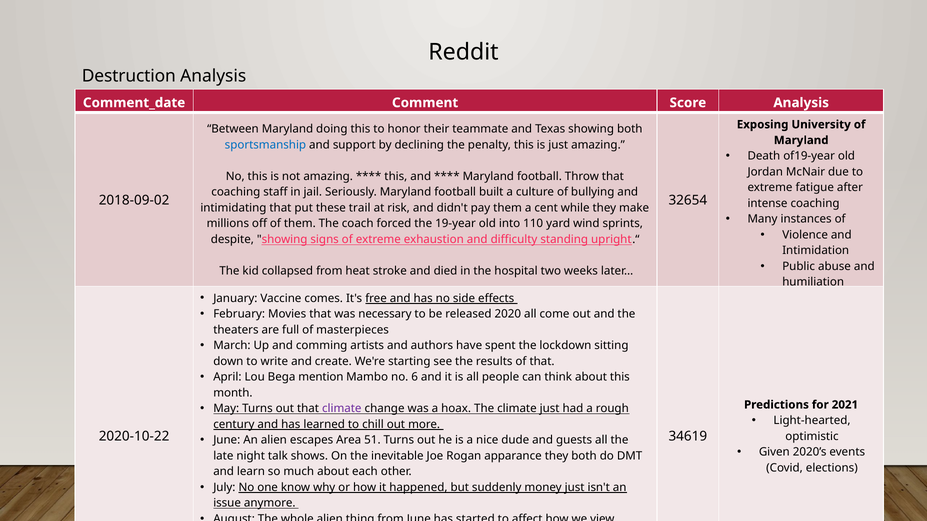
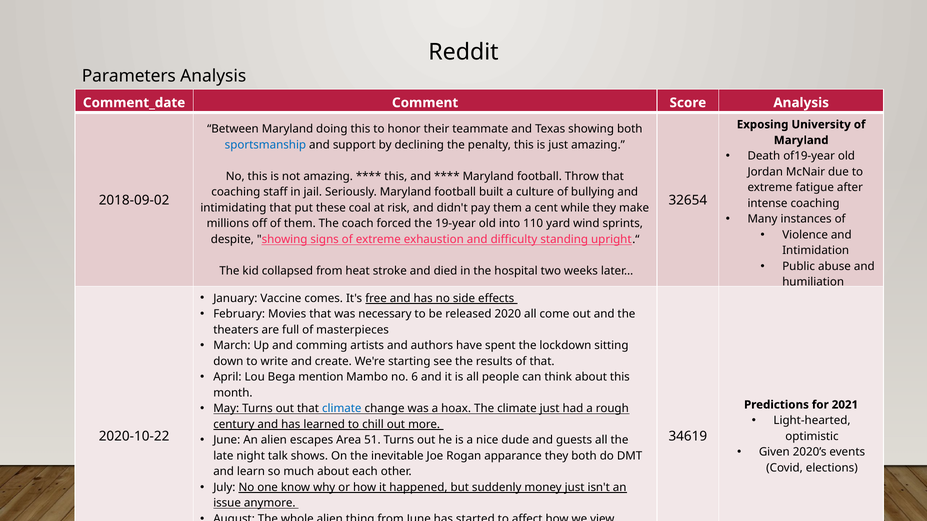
Destruction: Destruction -> Parameters (129, 76)
trail: trail -> coal (360, 208)
climate colour: purple -> blue (342, 409)
